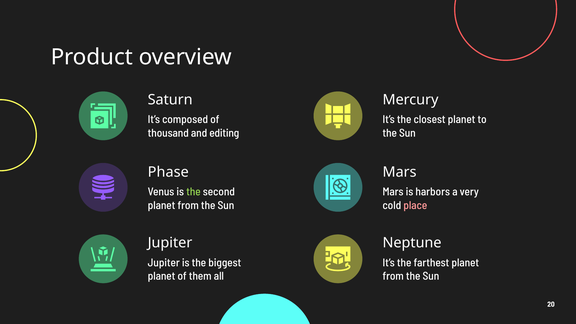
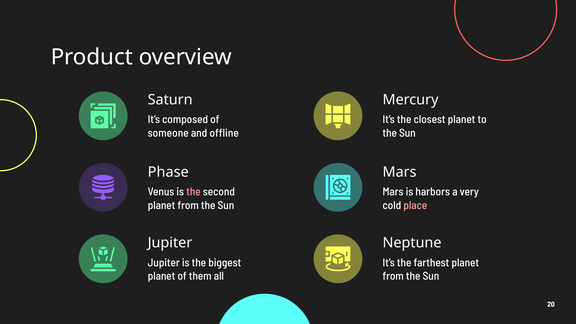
thousand: thousand -> someone (168, 133)
editing: editing -> offline (224, 133)
the colour: light green -> pink (193, 192)
